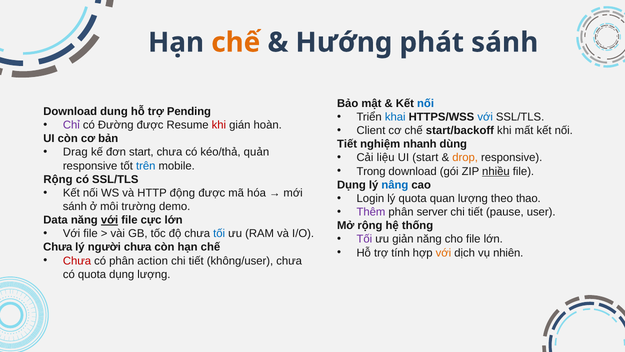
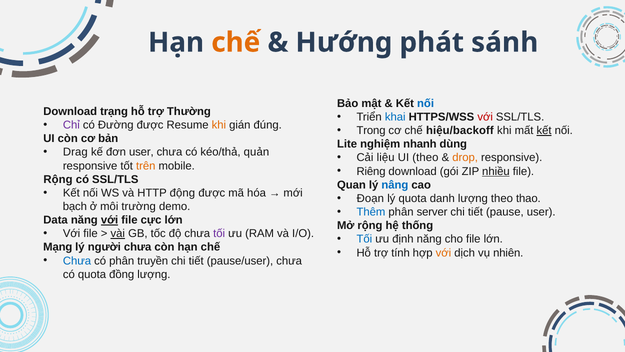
dung: dung -> trạng (114, 111)
Pending: Pending -> Thường (189, 111)
với colour: blue -> red (485, 117)
khi colour: red -> orange (219, 125)
hoàn: hoàn -> đúng (268, 125)
Client: Client -> Trong (371, 130)
start/backoff: start/backoff -> hiệu/backoff (460, 130)
kết underline: none -> present (544, 130)
Tiết: Tiết -> Lite (347, 144)
đơn start: start -> user (141, 152)
UI start: start -> theo (425, 158)
trên colour: blue -> orange (146, 166)
Trong: Trong -> Riêng (371, 171)
Dụng: Dụng -> Quan (351, 185)
Login: Login -> Đoạn (370, 198)
quan: quan -> danh (442, 198)
sánh: sánh -> bạch (75, 206)
Thêm colour: purple -> blue (371, 212)
vài underline: none -> present (118, 233)
tối colour: blue -> purple (219, 233)
Tối colour: purple -> blue (364, 239)
giản: giản -> định (403, 239)
Chưa: Chưa -> Mạng (58, 247)
Chưa colour: red -> blue (77, 261)
action: action -> truyền (153, 261)
không/user: không/user -> pause/user (240, 261)
quota dụng: dụng -> đồng (122, 274)
